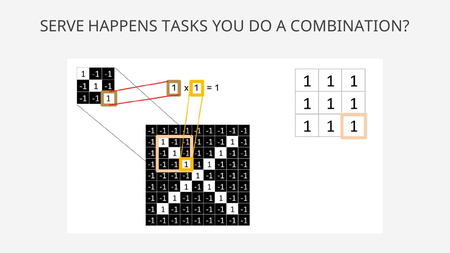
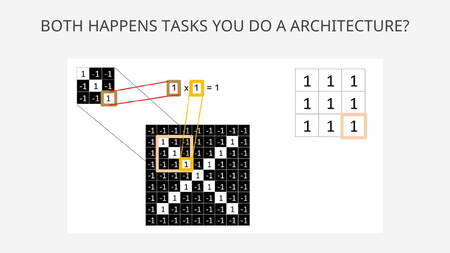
SERVE: SERVE -> BOTH (62, 26)
COMBINATION: COMBINATION -> ARCHITECTURE (350, 26)
